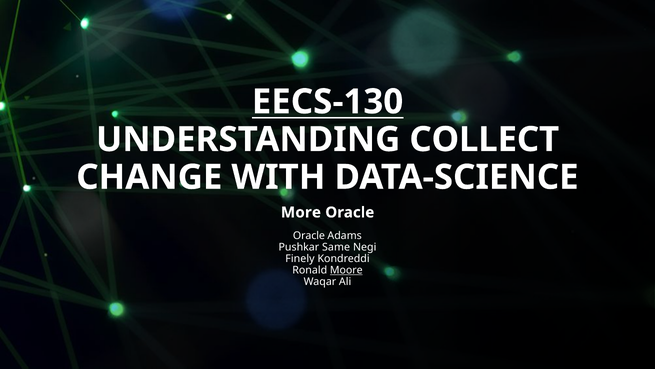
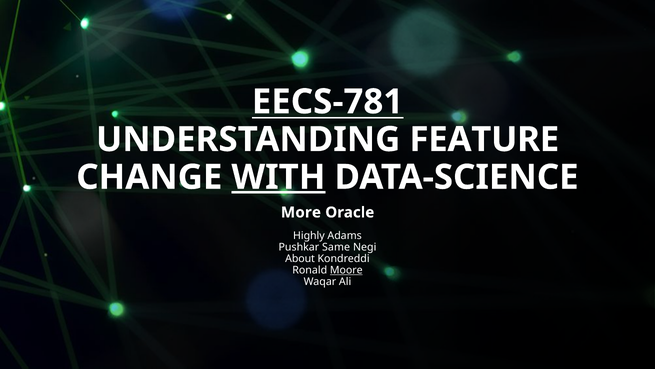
EECS-130: EECS-130 -> EECS-781 (328, 102)
COLLECT: COLLECT -> FEATURE (484, 139)
WITH underline: none -> present (278, 177)
Oracle: Oracle -> Highly (309, 235)
Finely: Finely -> About (300, 258)
